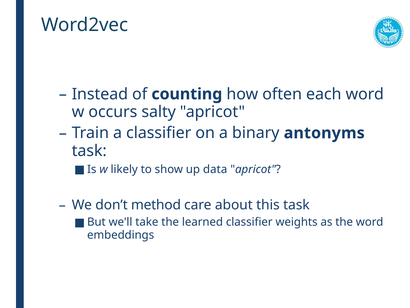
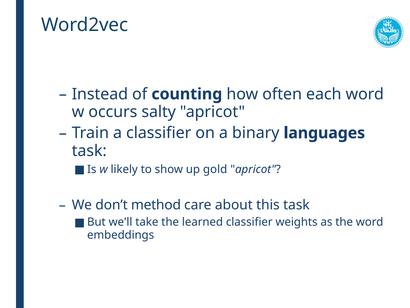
antonyms: antonyms -> languages (324, 133)
data: data -> gold (215, 169)
